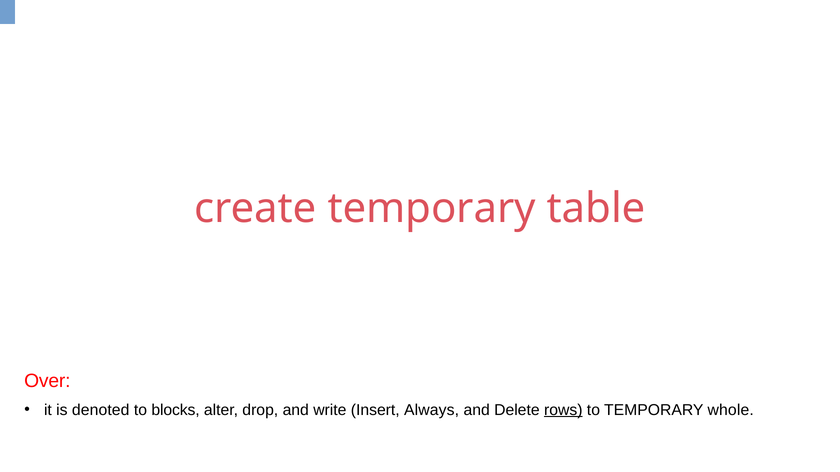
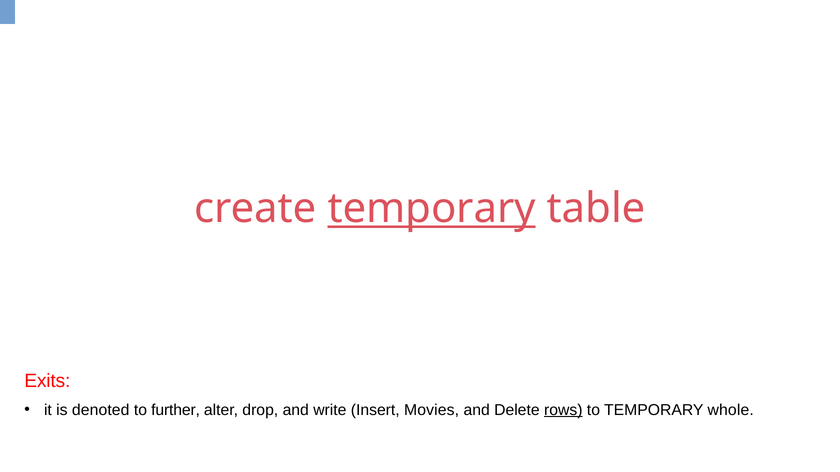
temporary underline: none -> present (432, 209)
Over: Over -> Exits (47, 381)
blocks: blocks -> further (176, 410)
Always: Always -> Movies (432, 410)
